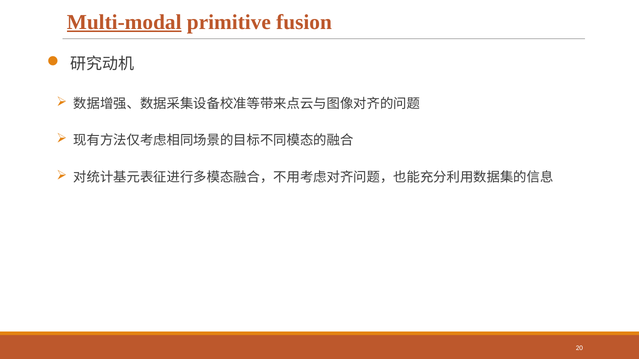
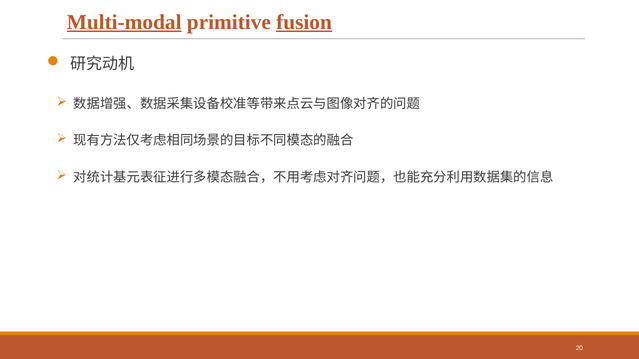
fusion underline: none -> present (304, 22)
